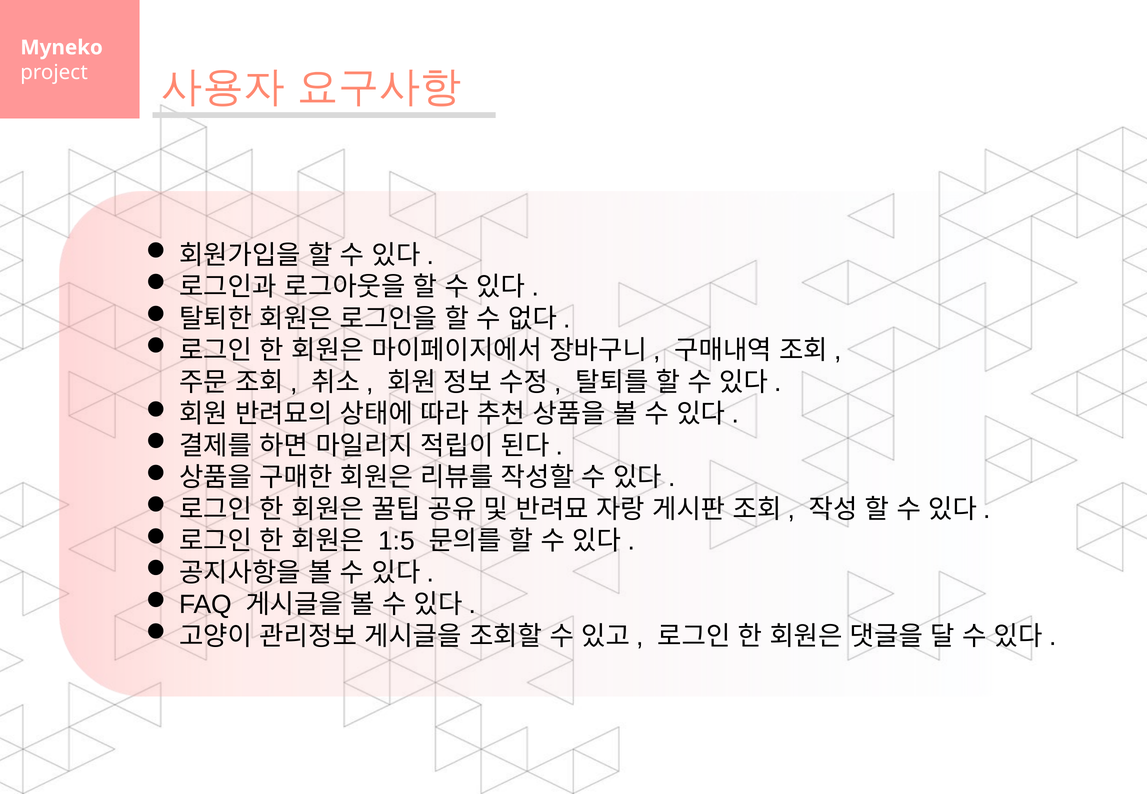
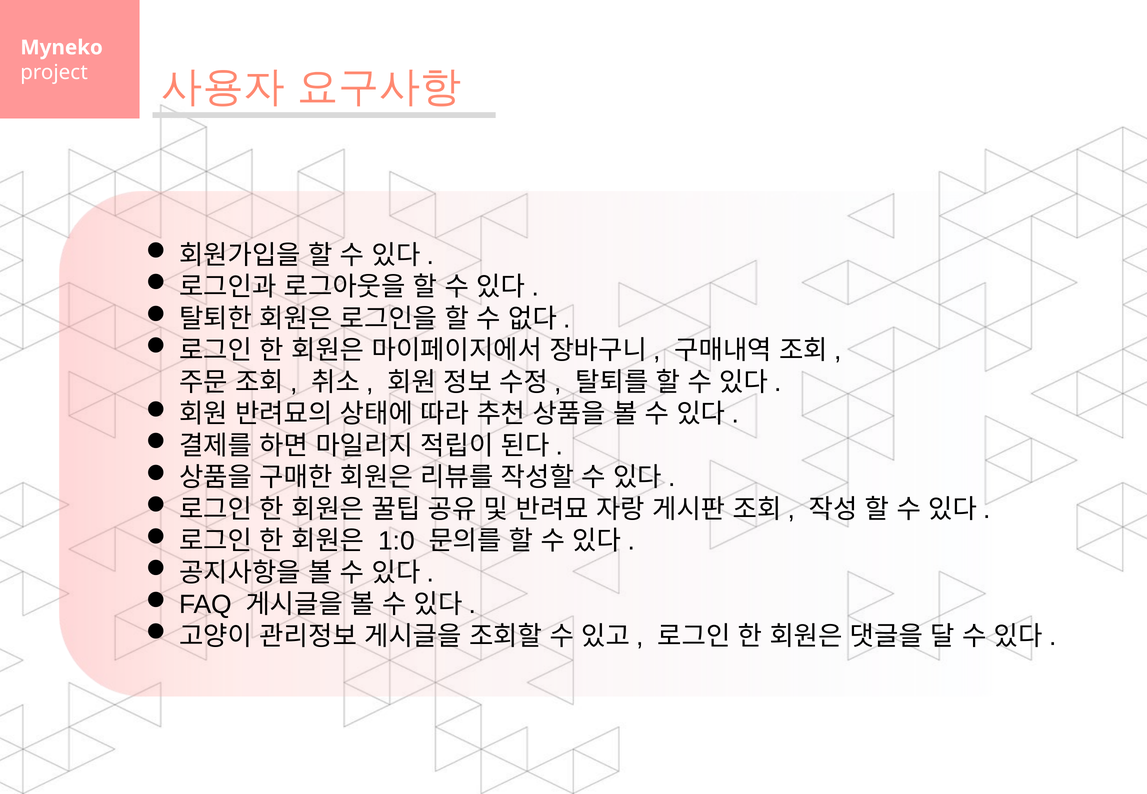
1:5: 1:5 -> 1:0 (396, 541)
